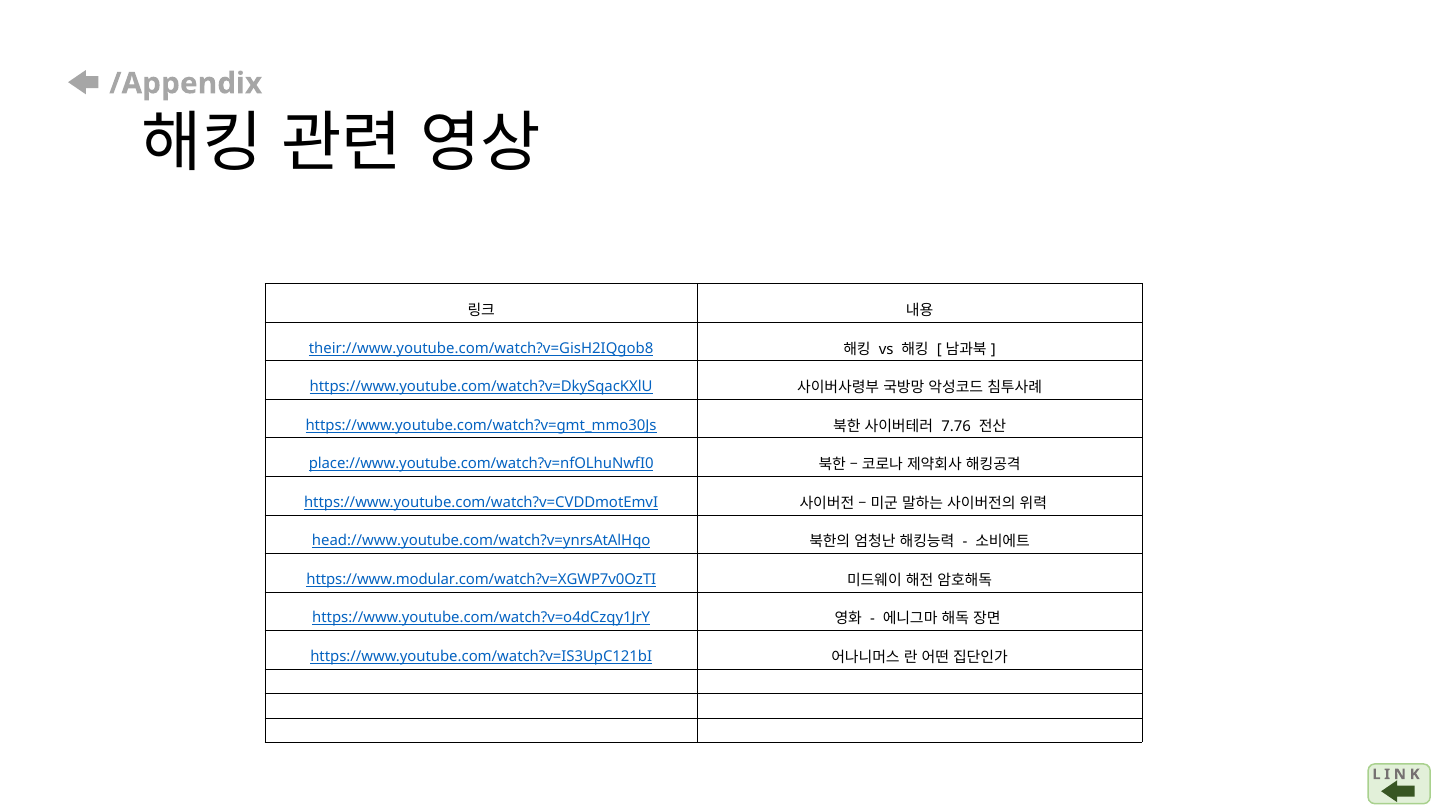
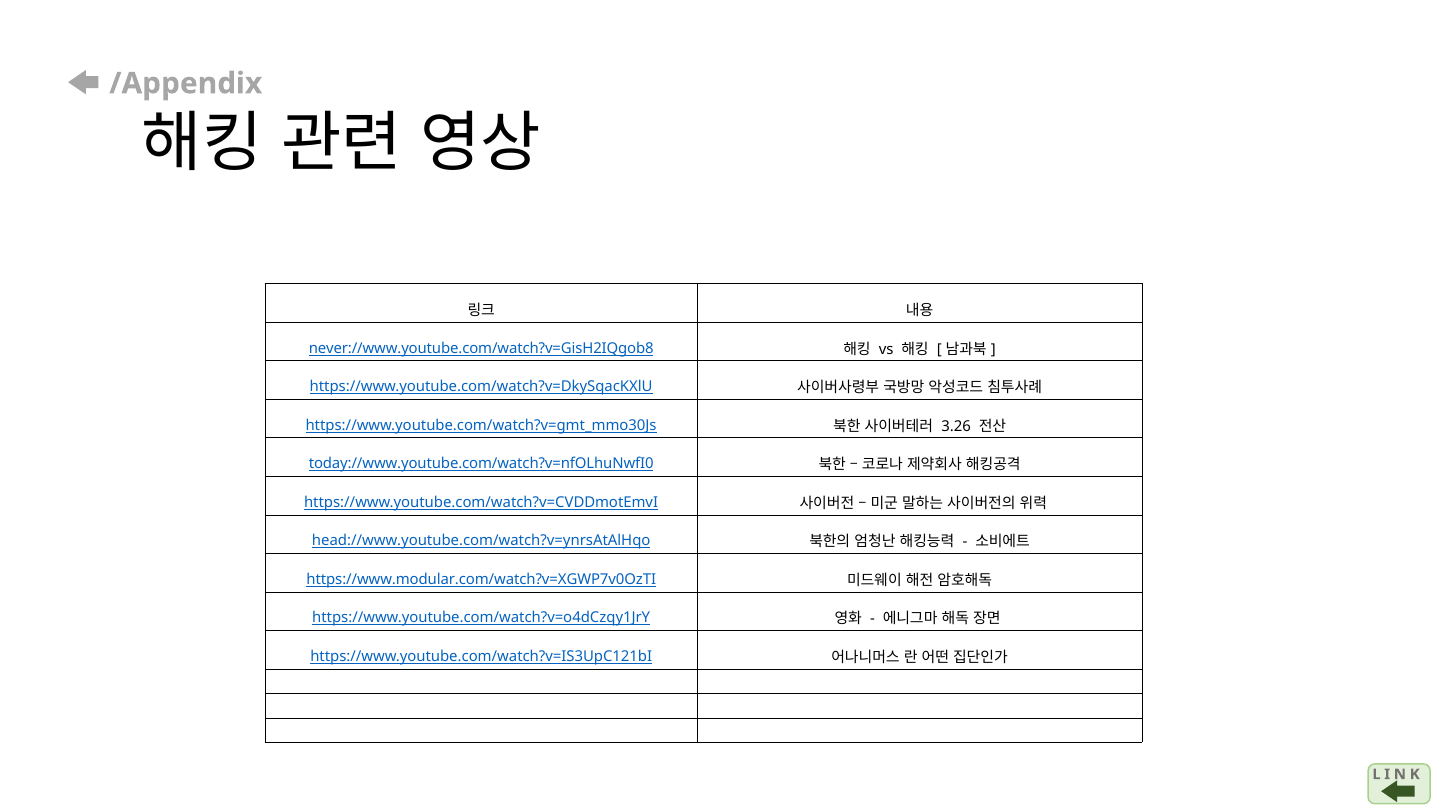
their://www.youtube.com/watch?v=GisH2IQgob8: their://www.youtube.com/watch?v=GisH2IQgob8 -> never://www.youtube.com/watch?v=GisH2IQgob8 (481, 348)
7.76: 7.76 -> 3.26 (956, 426)
place://www.youtube.com/watch?v=nfOLhuNwfI0: place://www.youtube.com/watch?v=nfOLhuNwfI0 -> today://www.youtube.com/watch?v=nfOLhuNwfI0 (481, 464)
